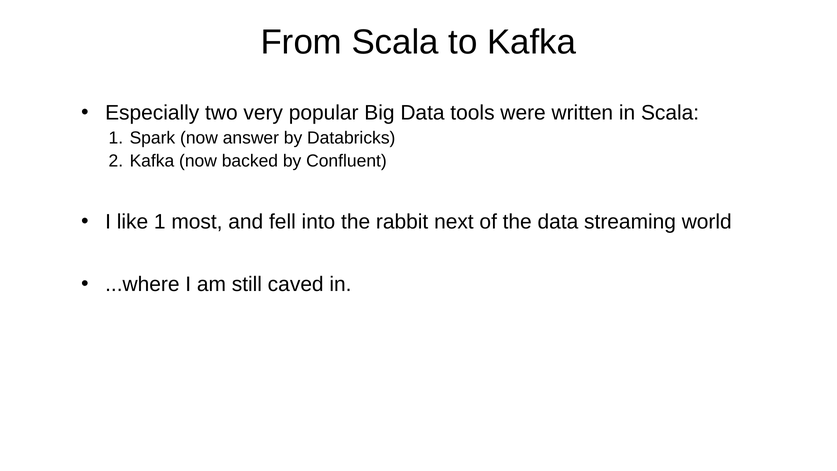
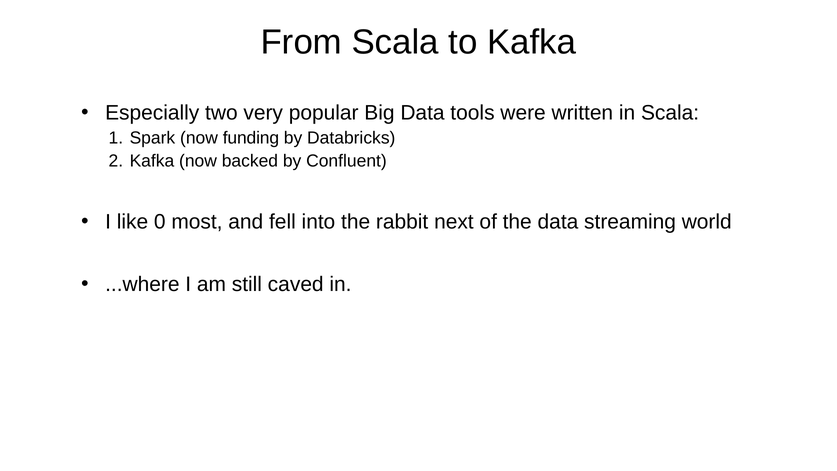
answer: answer -> funding (251, 138)
like 1: 1 -> 0 (160, 222)
